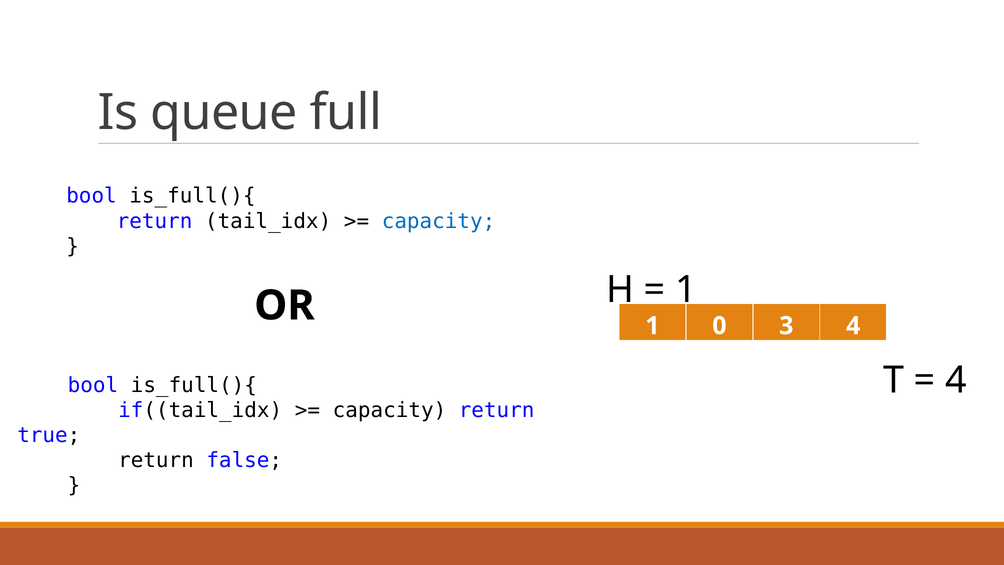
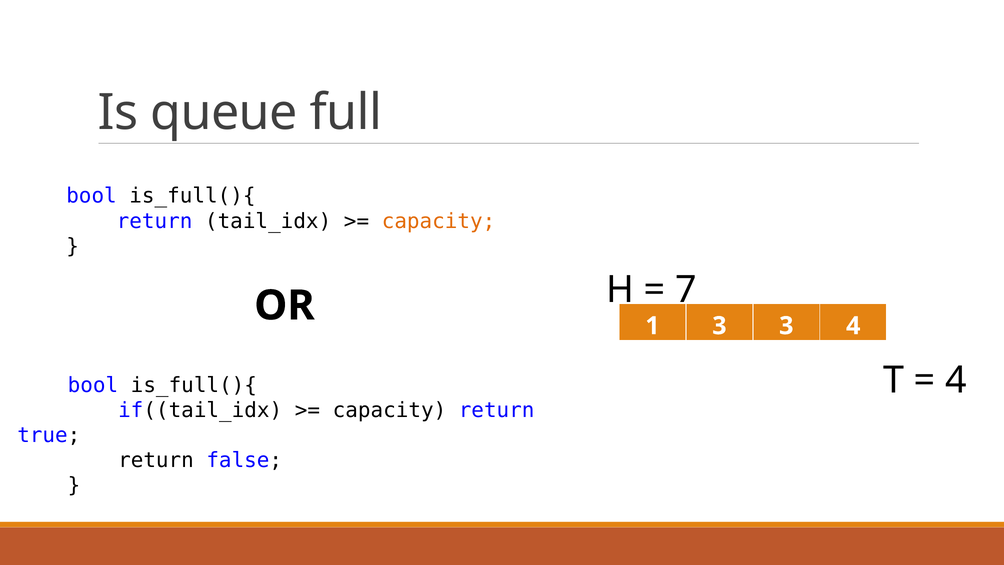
capacity colour: blue -> orange (439, 221)
1: 1 -> 7 (686, 290)
1 0: 0 -> 3 (719, 326)
